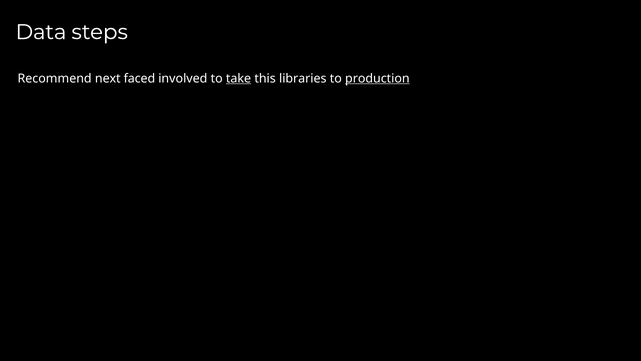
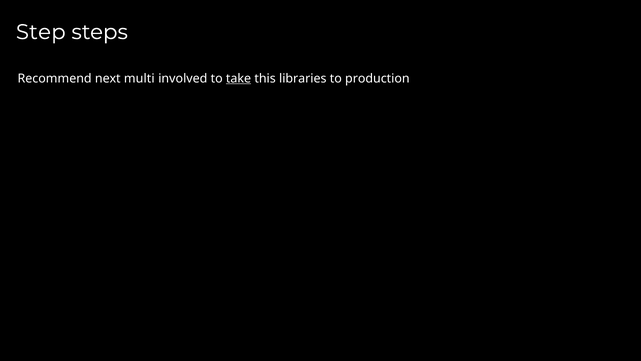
Data: Data -> Step (41, 32)
faced: faced -> multi (139, 78)
production underline: present -> none (377, 78)
